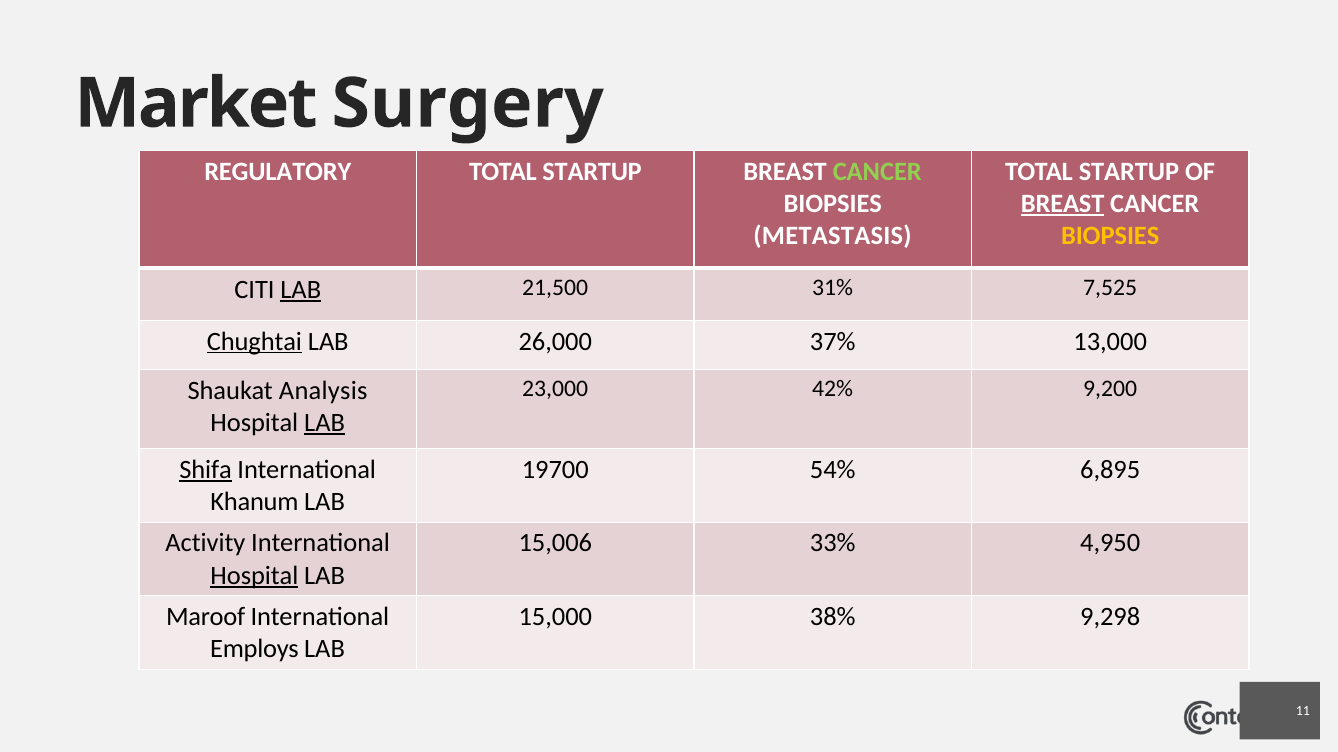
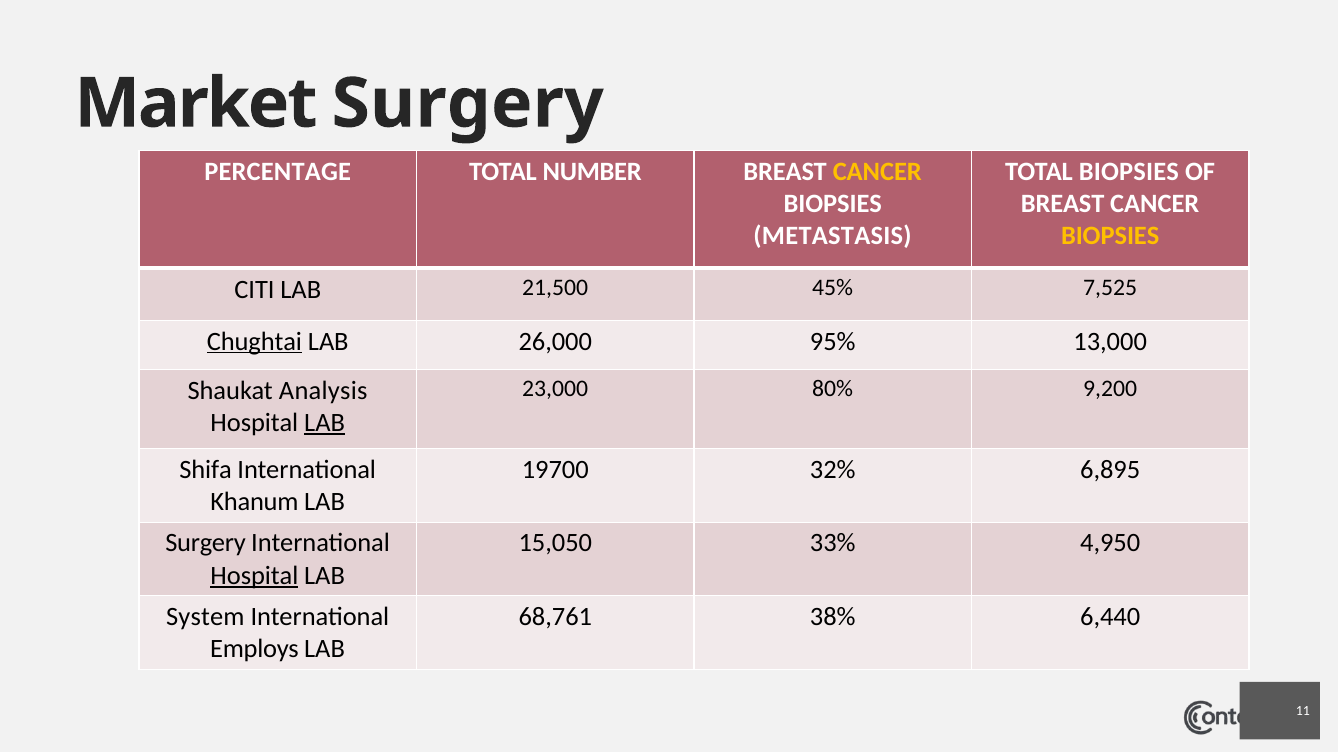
REGULATORY: REGULATORY -> PERCENTAGE (278, 172)
STARTUP: STARTUP -> NUMBER (592, 172)
CANCER colour: light green -> yellow (877, 172)
STARTUP: STARTUP -> BIOPSIES (1129, 172)
BREAST underline: present -> none (1063, 204)
LAB underline: present -> none (301, 290)
31%: 31% -> 45% (833, 288)
37%: 37% -> 95% (833, 342)
42%: 42% -> 80% (833, 389)
Shifa underline: present -> none (205, 470)
54%: 54% -> 32% (833, 470)
Activity: Activity -> Surgery (206, 544)
15,006: 15,006 -> 15,050 (555, 544)
Maroof: Maroof -> System (205, 617)
15,000: 15,000 -> 68,761 (555, 617)
9,298: 9,298 -> 6,440 (1110, 617)
